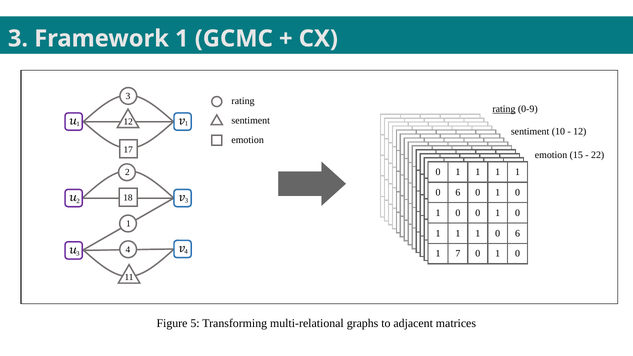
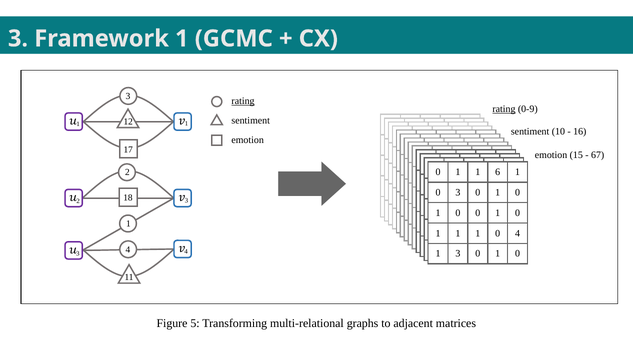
rating underline: none -> present (243, 101)
12: 12 -> 16 (580, 131)
22: 22 -> 67 (598, 155)
1: 1 -> 6 (498, 172)
6: 6 -> 3 (458, 192)
6: 6 -> 4 (518, 233)
1 7: 7 -> 3 (458, 254)
